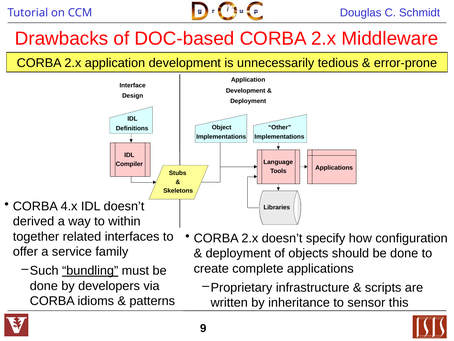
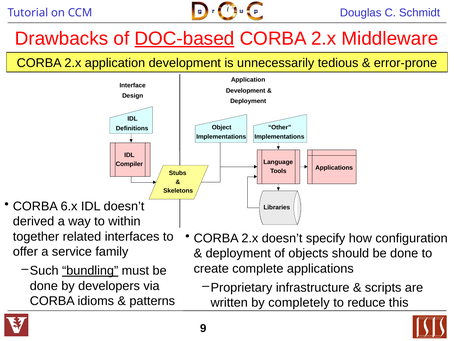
DOC-based underline: none -> present (184, 38)
4.x: 4.x -> 6.x (69, 206)
inheritance: inheritance -> completely (299, 302)
sensor: sensor -> reduce (366, 302)
